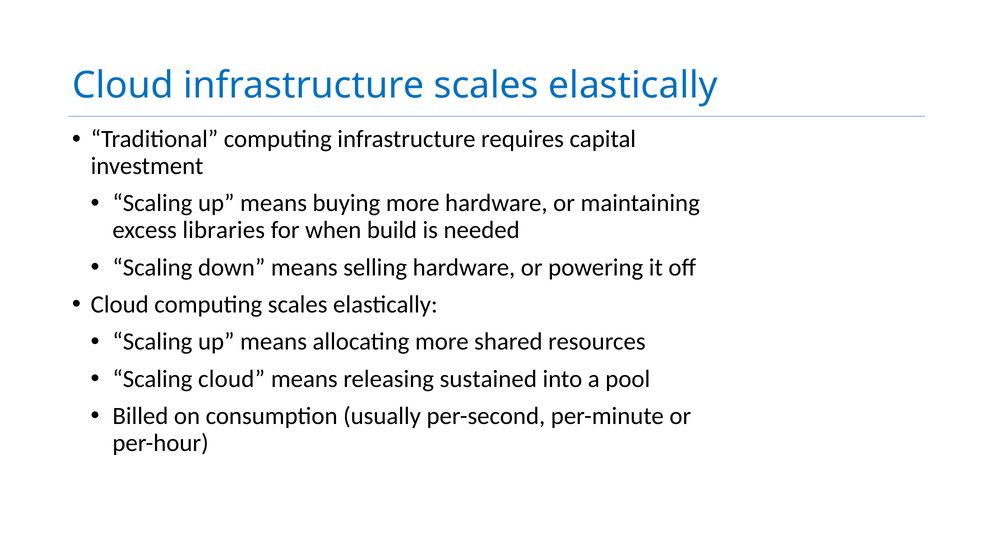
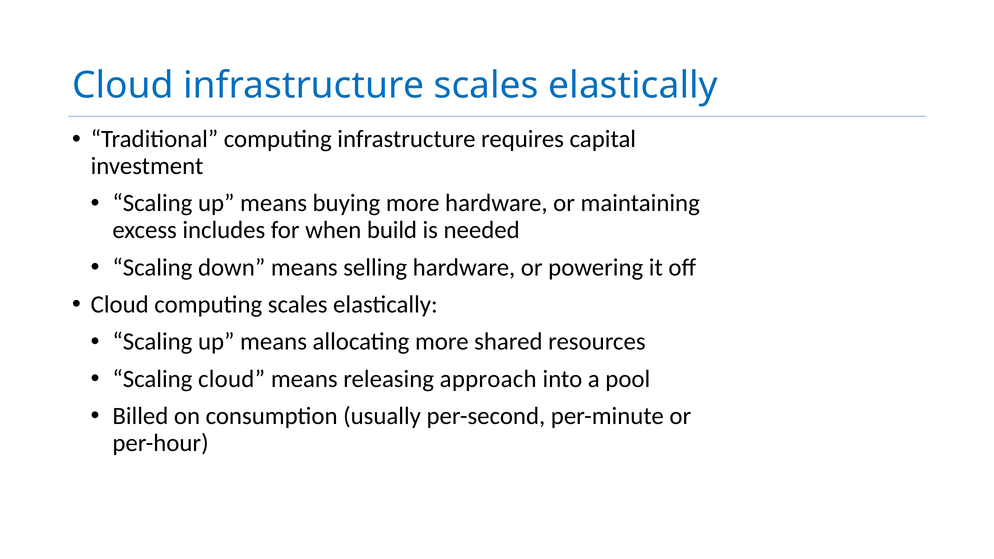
libraries: libraries -> includes (224, 230)
sustained: sustained -> approach (488, 379)
